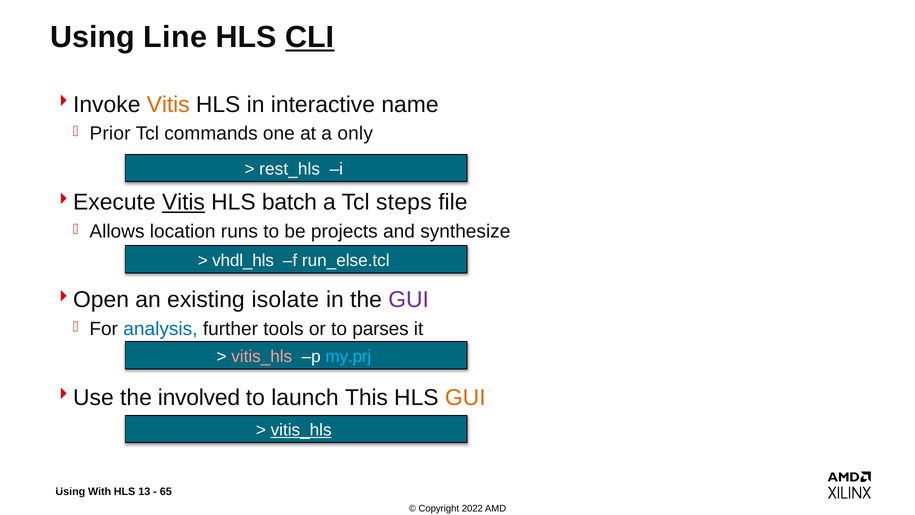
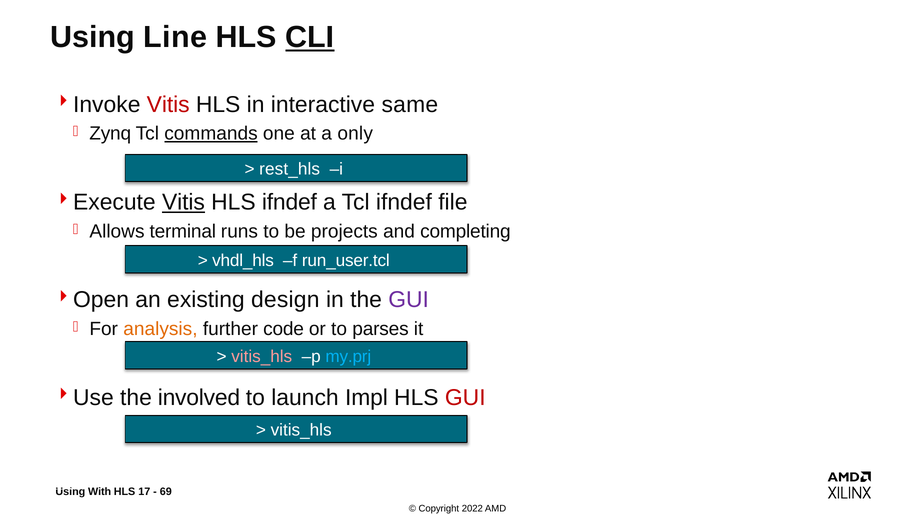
Vitis colour: orange -> red (168, 105)
name: name -> same (410, 105)
Prior: Prior -> Zynq (110, 133)
commands underline: none -> present (211, 133)
HLS batch: batch -> ifndef (289, 202)
Tcl steps: steps -> ifndef (404, 202)
location: location -> terminal (183, 231)
synthesize: synthesize -> completing (465, 231)
run_else.tcl: run_else.tcl -> run_user.tcl (346, 260)
isolate: isolate -> design (285, 300)
analysis colour: blue -> orange (160, 329)
tools: tools -> code (284, 329)
This: This -> Impl (366, 397)
GUI colour: orange -> red (465, 397)
vitis_hls underline: present -> none (301, 430)
13: 13 -> 17 (144, 491)
65: 65 -> 69 (166, 491)
